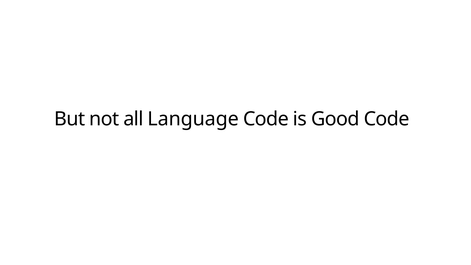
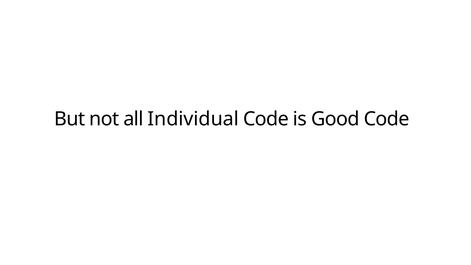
Language: Language -> Individual (193, 119)
